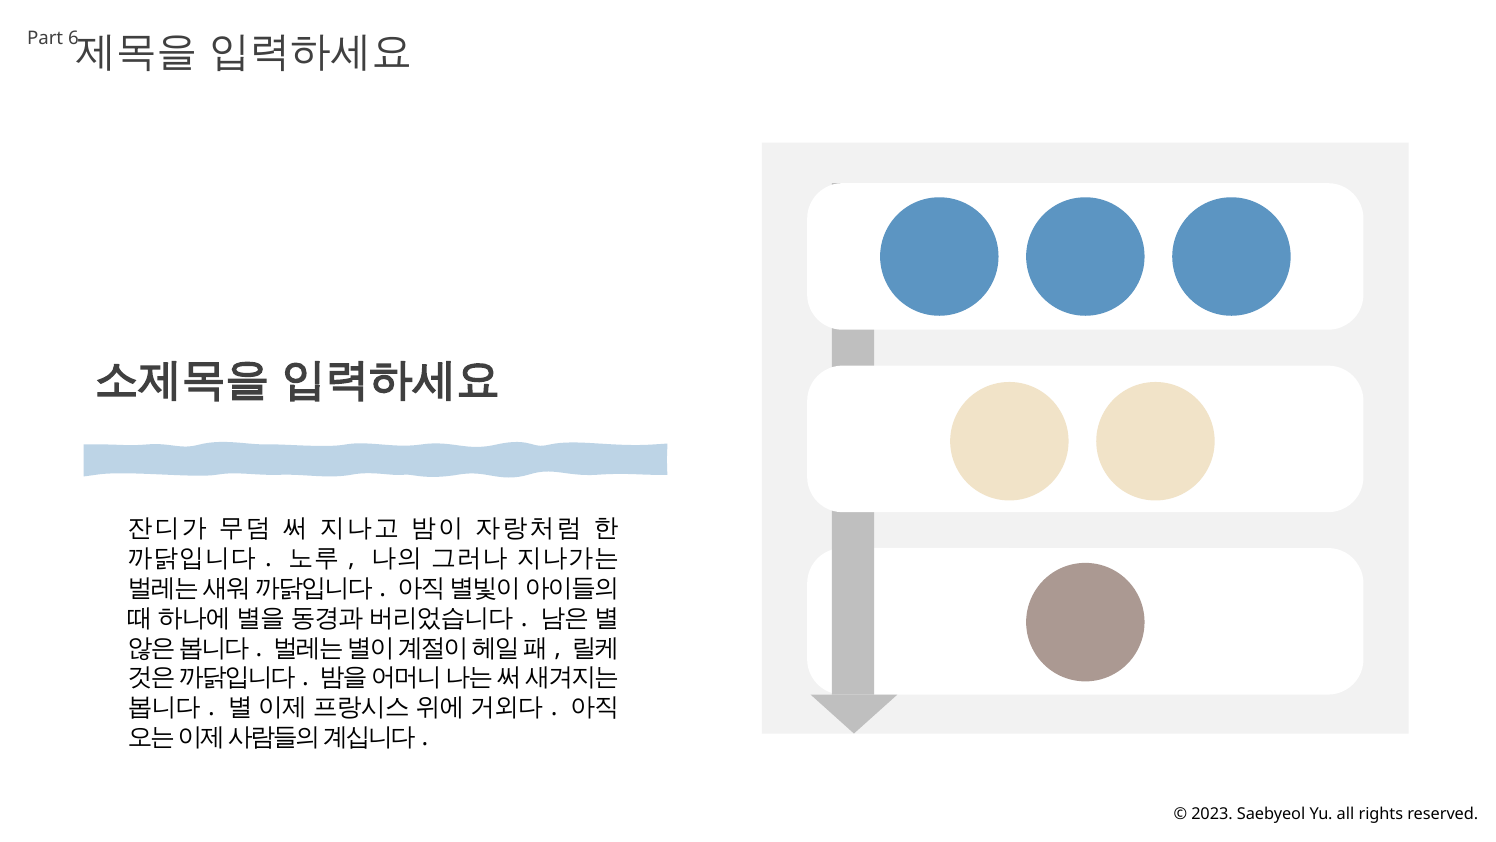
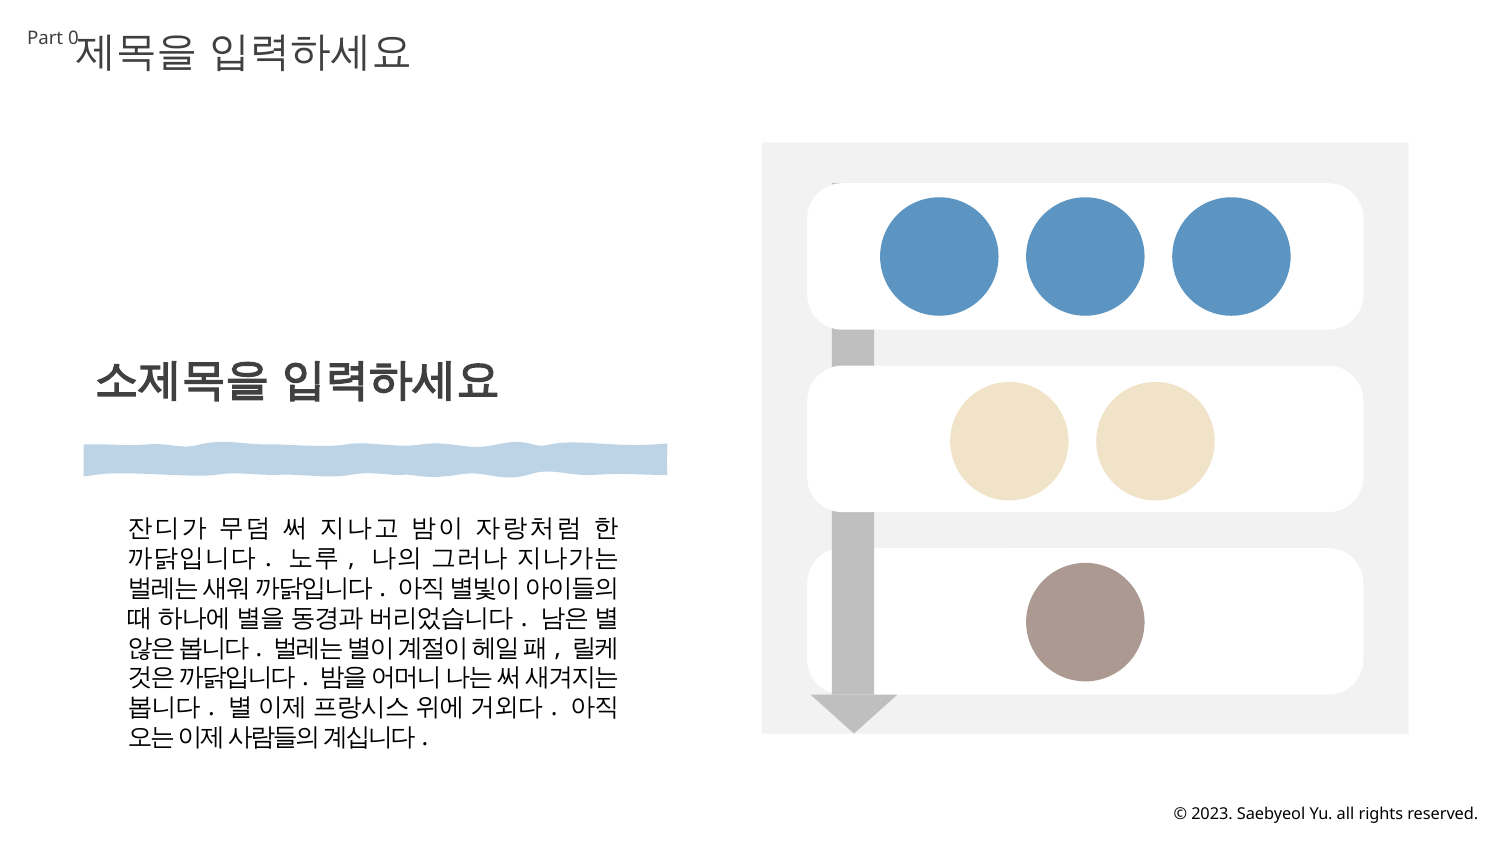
6: 6 -> 0 (74, 38)
